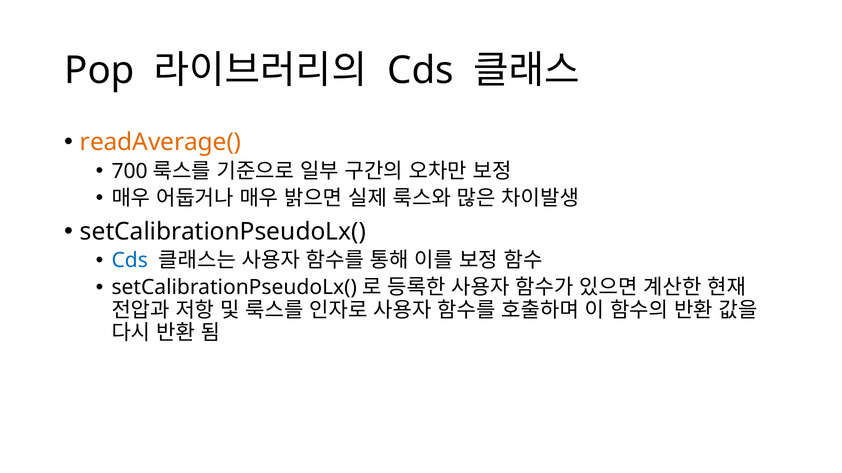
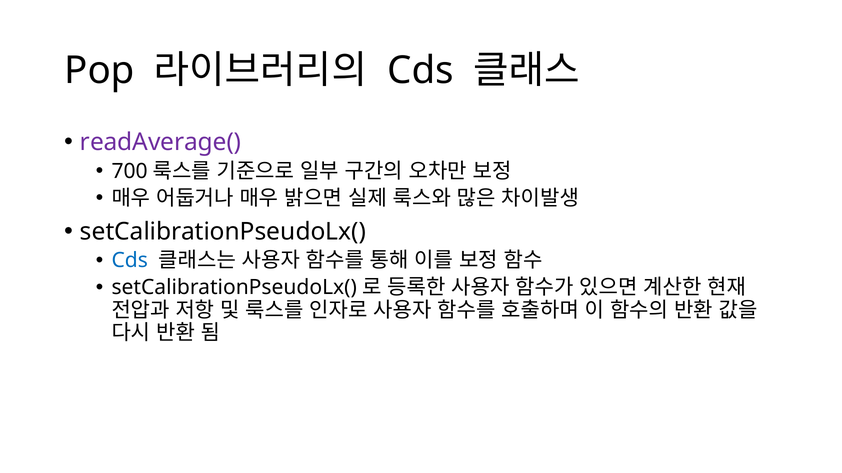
readAverage( colour: orange -> purple (161, 142)
